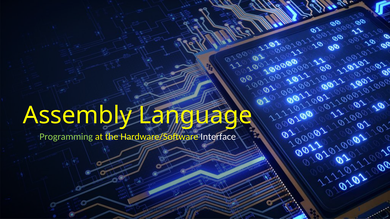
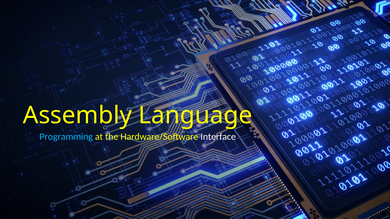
Programming colour: light green -> light blue (66, 137)
